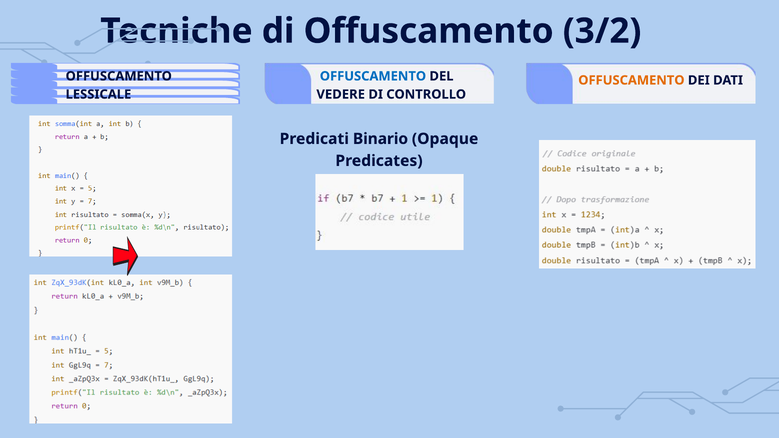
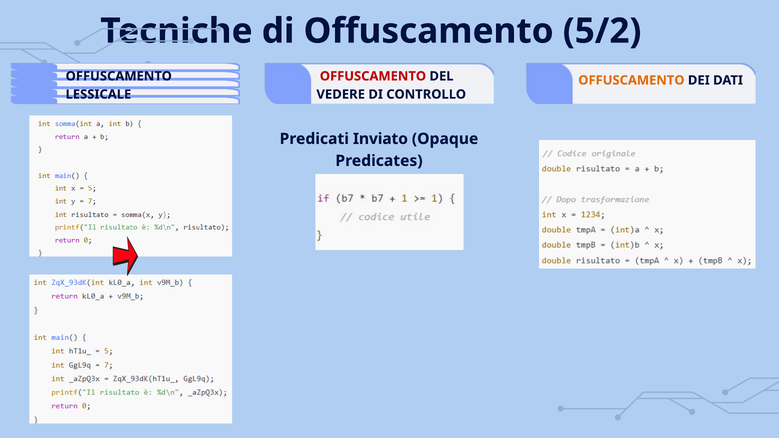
3/2: 3/2 -> 5/2 (602, 31)
OFFUSCAMENTO colour: blue -> red (373, 76)
Binario: Binario -> Inviato (380, 139)
